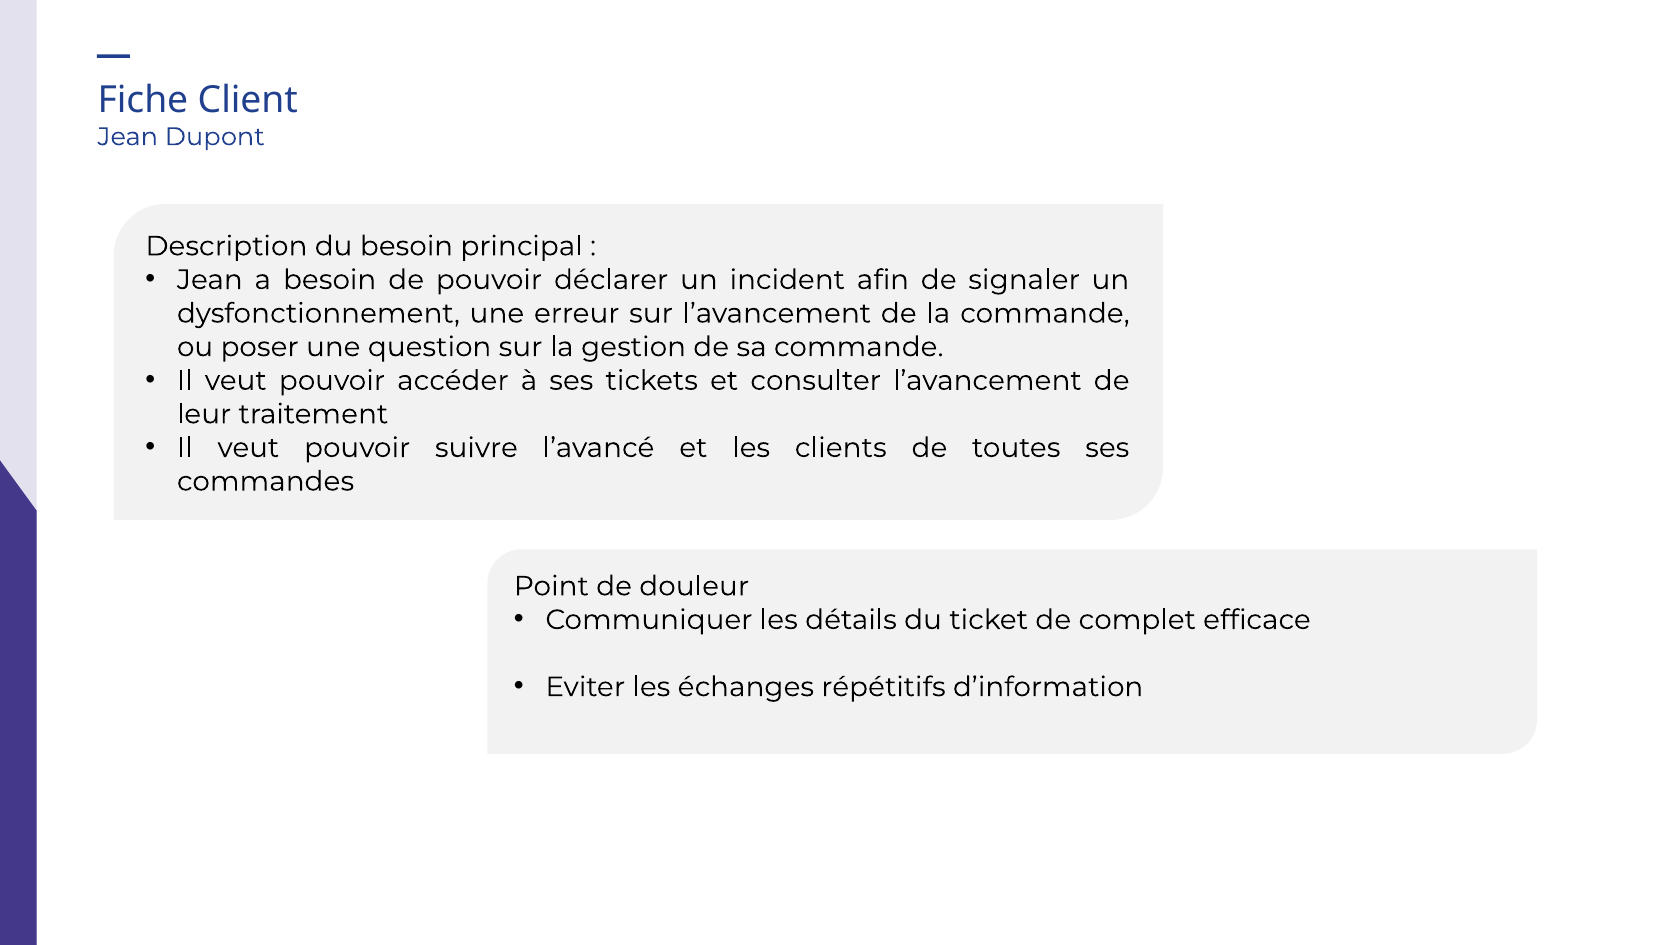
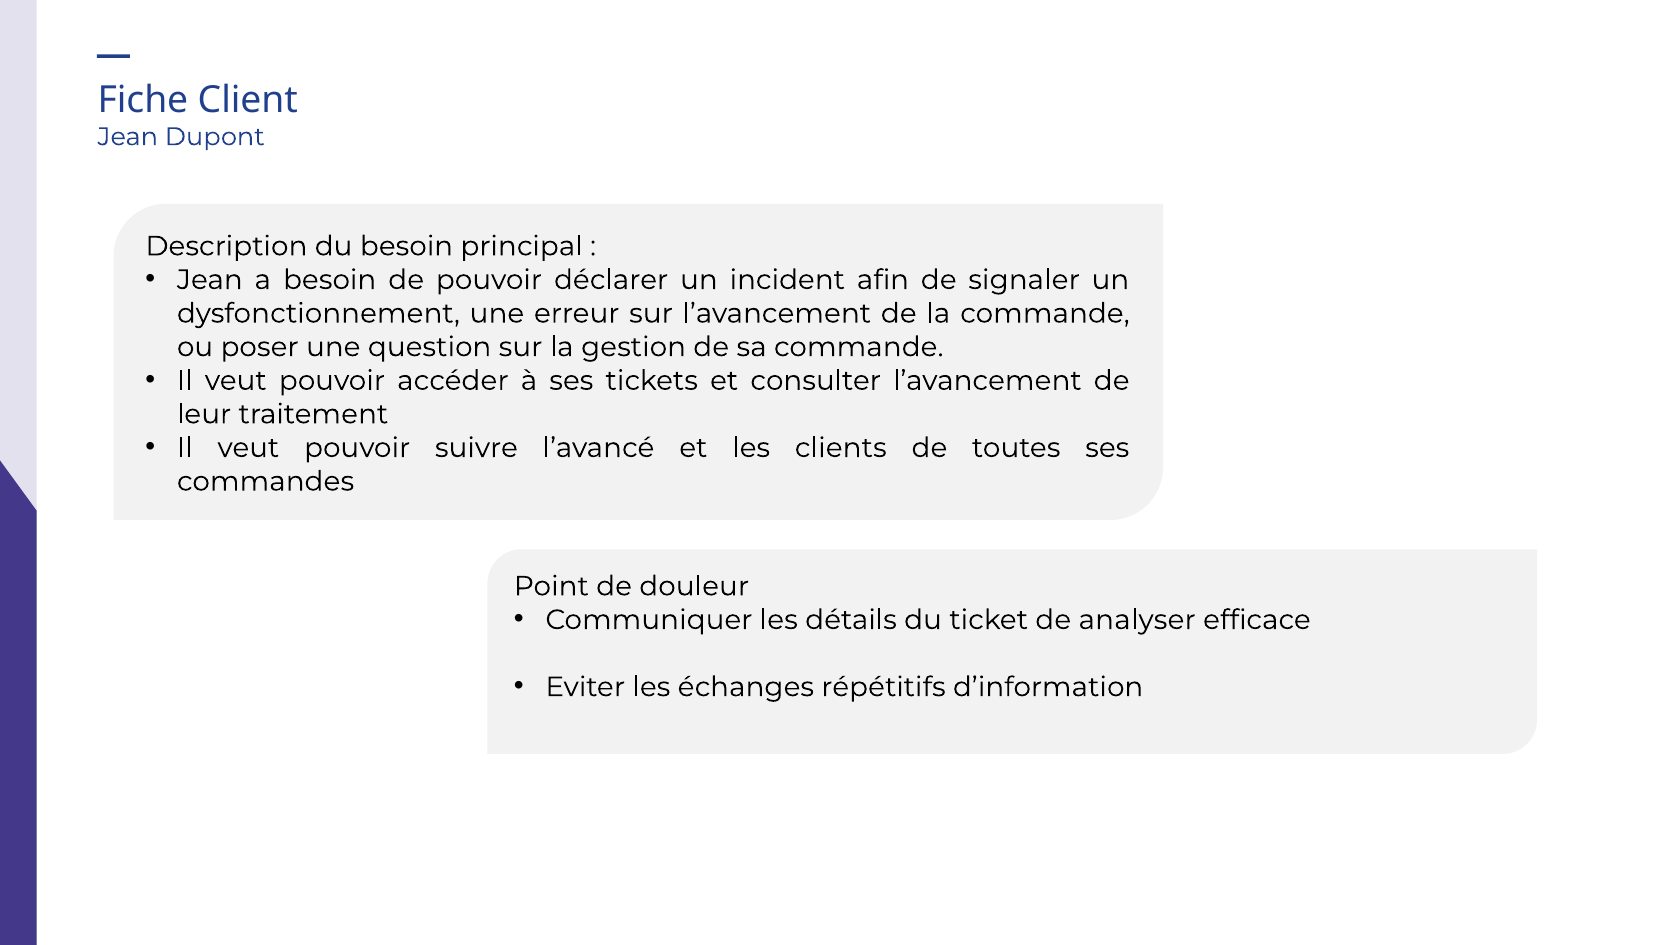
complet: complet -> analyser (1137, 620)
